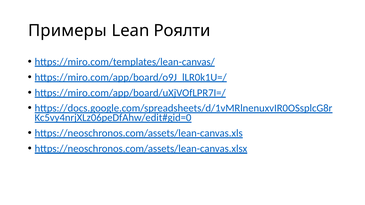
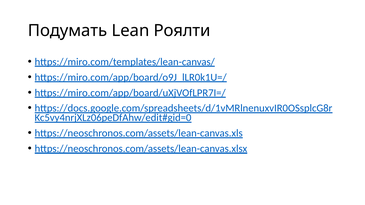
Примеры: Примеры -> Подумать (68, 31)
